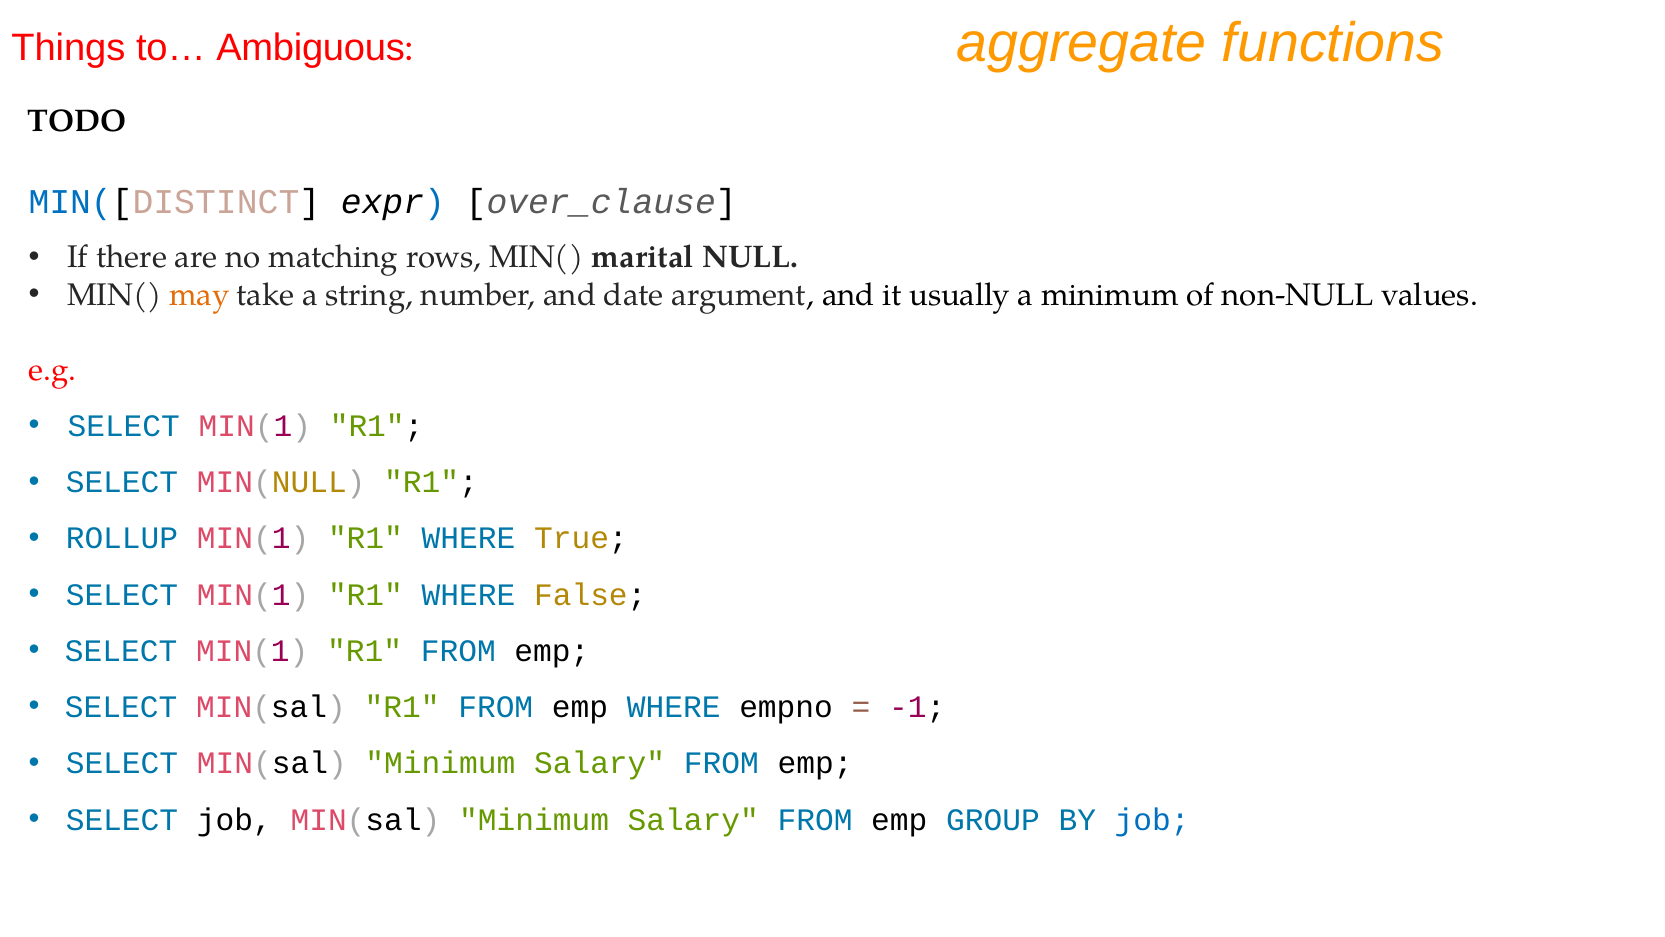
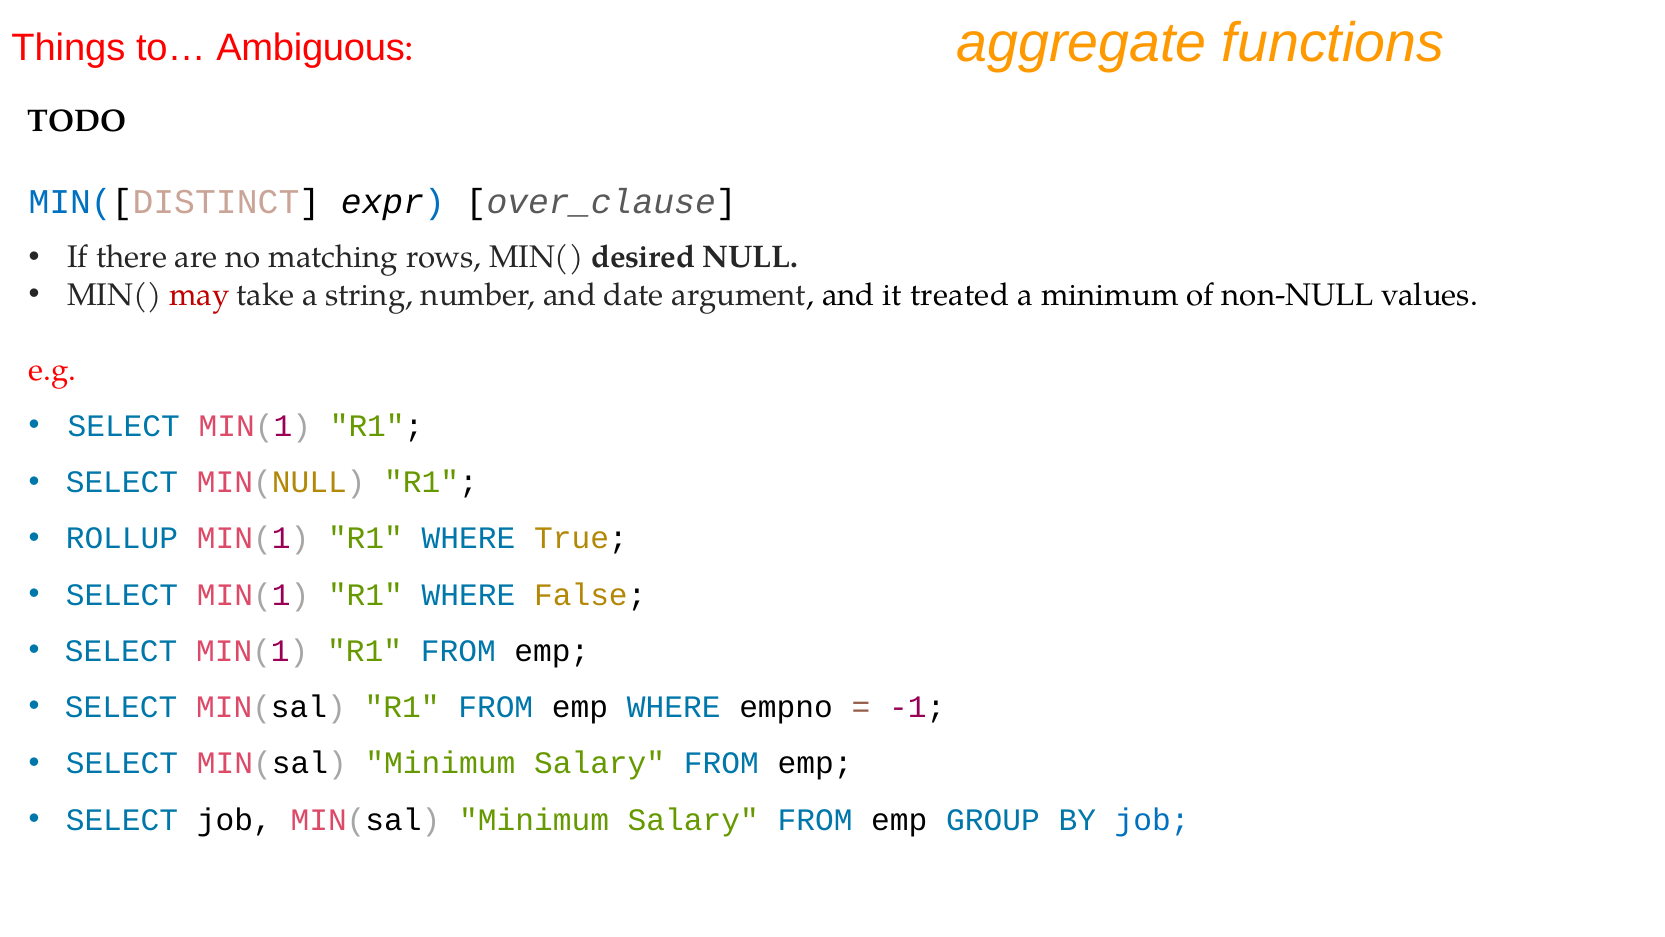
marital: marital -> desired (643, 257)
may colour: orange -> red (199, 295)
usually: usually -> treated (960, 295)
